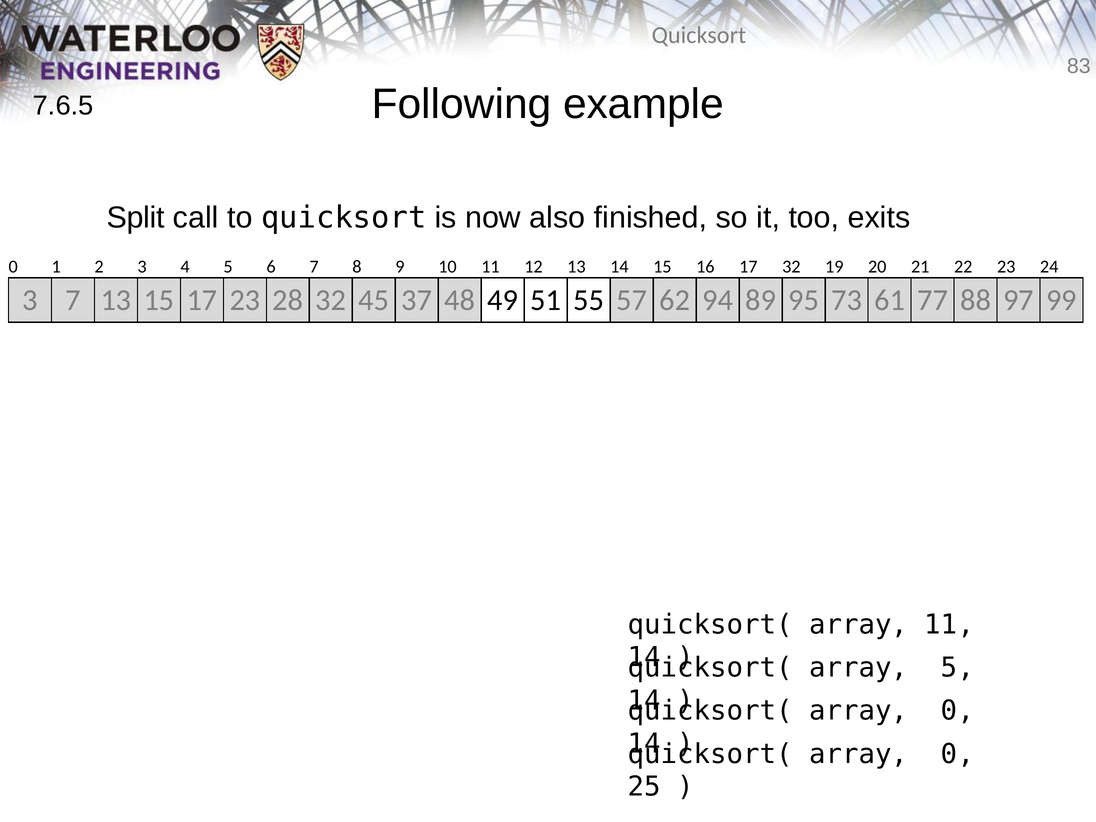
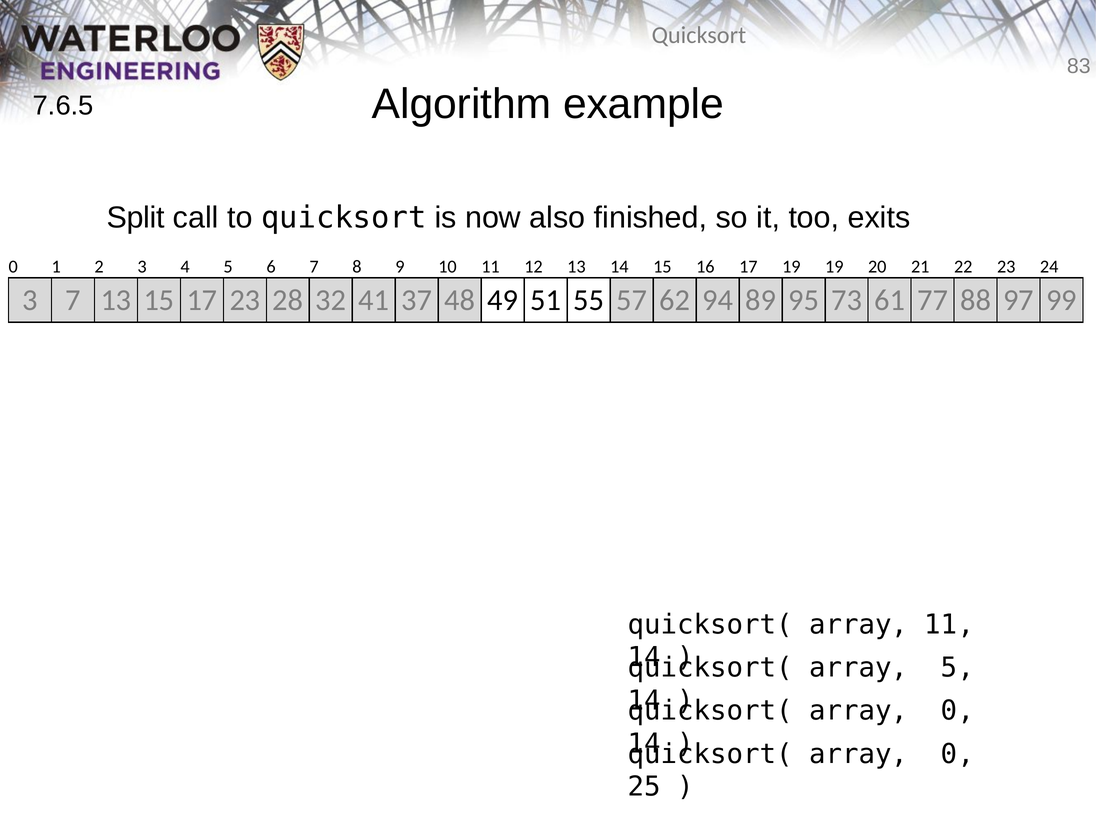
Following: Following -> Algorithm (462, 104)
17 32: 32 -> 19 (791, 267)
45: 45 -> 41 (374, 300)
